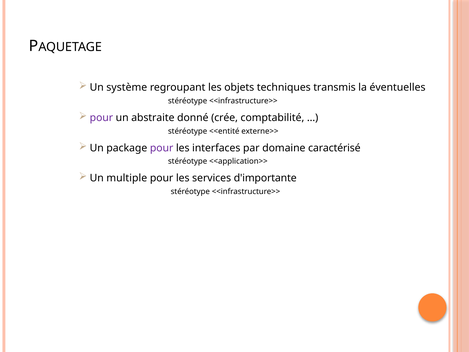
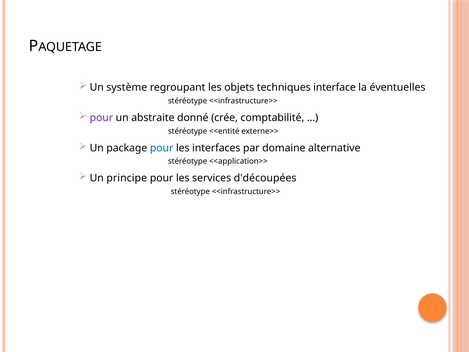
transmis: transmis -> interface (335, 87)
pour colour: purple -> blue (162, 148)
caractérisé: caractérisé -> alternative (334, 148)
multiple: multiple -> principe (127, 178)
d'importante: d'importante -> d'découpées (265, 178)
